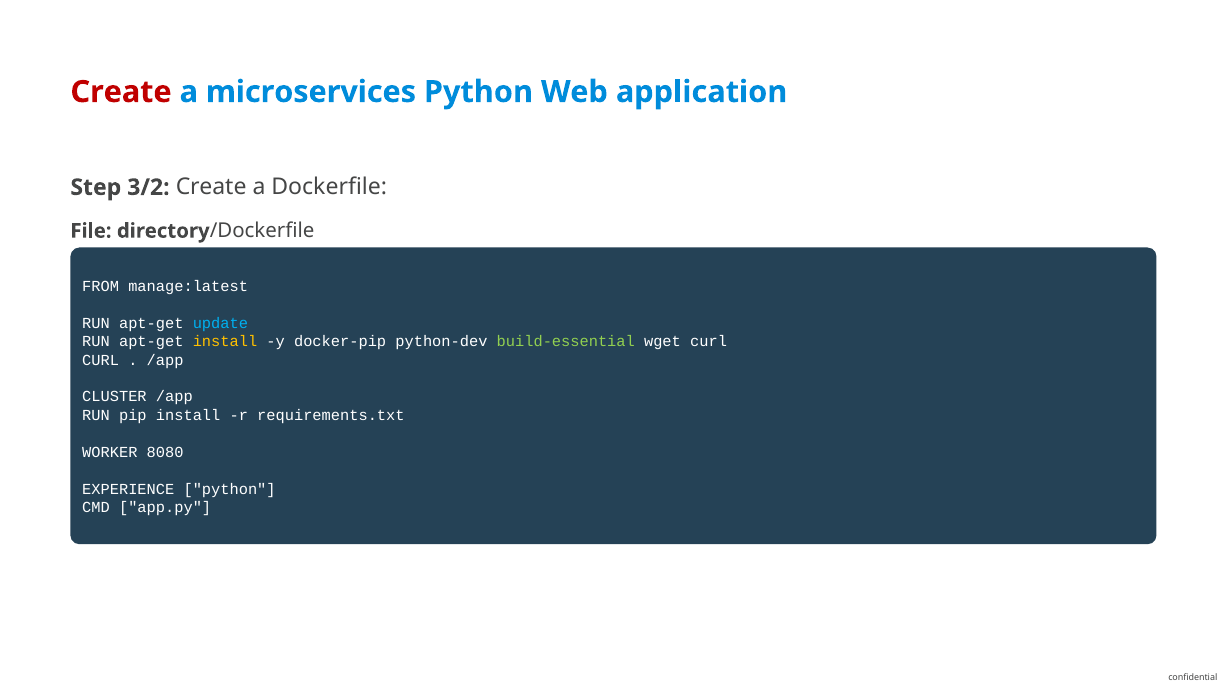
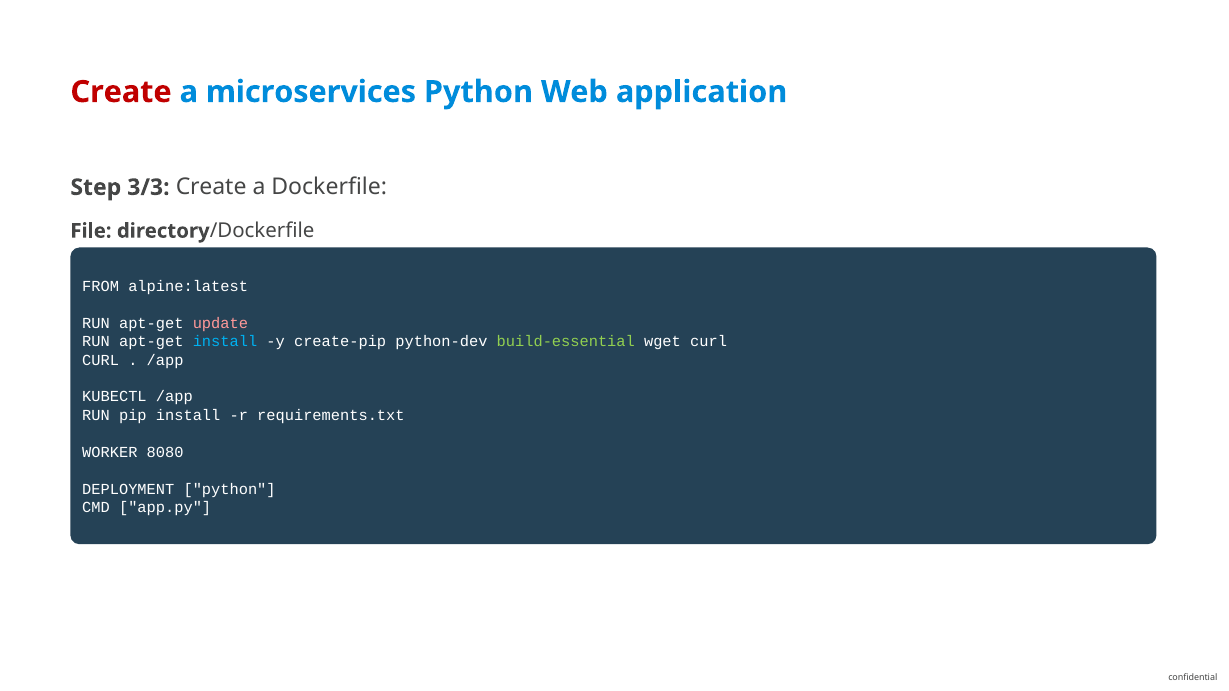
3/2: 3/2 -> 3/3 (148, 187)
manage:latest: manage:latest -> alpine:latest (188, 286)
update colour: light blue -> pink (220, 323)
install colour: yellow -> light blue (225, 342)
docker-pip: docker-pip -> create-pip (340, 342)
CLUSTER: CLUSTER -> KUBECTL (114, 397)
EXPERIENCE: EXPERIENCE -> DEPLOYMENT (128, 489)
